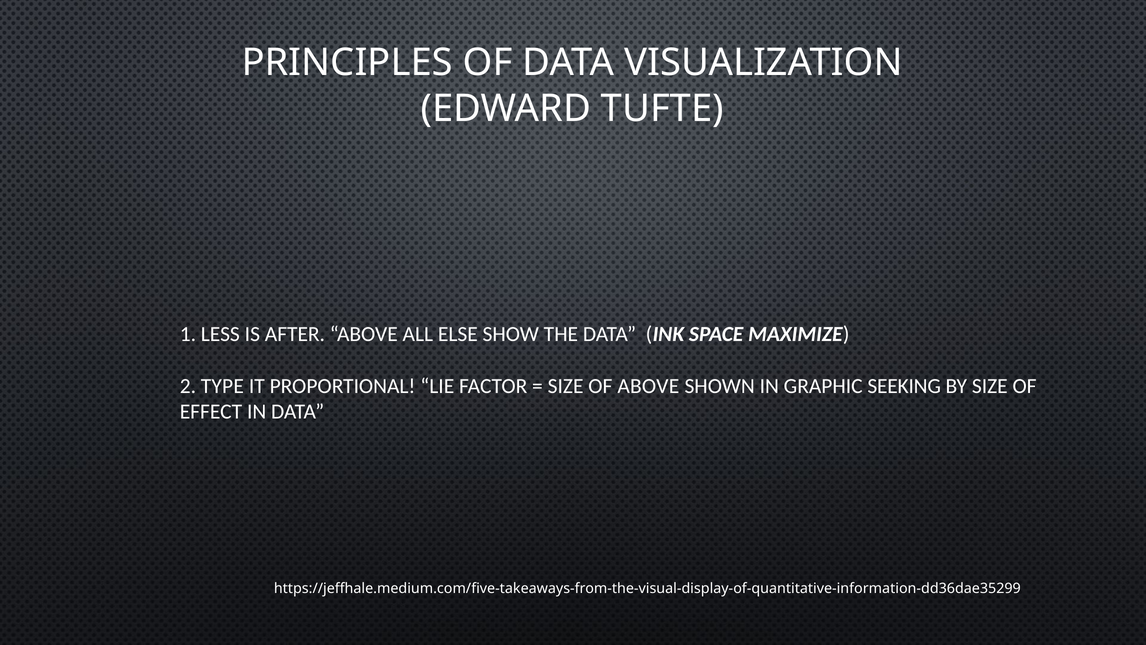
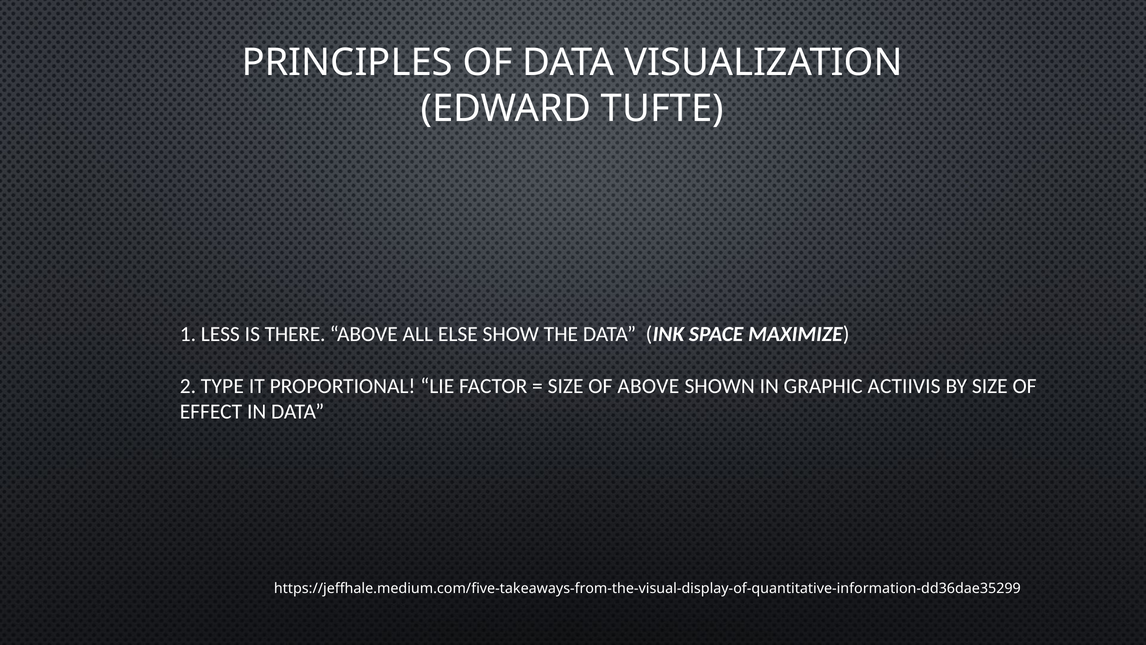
AFTER: AFTER -> THERE (295, 334)
SEEKING: SEEKING -> ACTIIVIS (904, 386)
